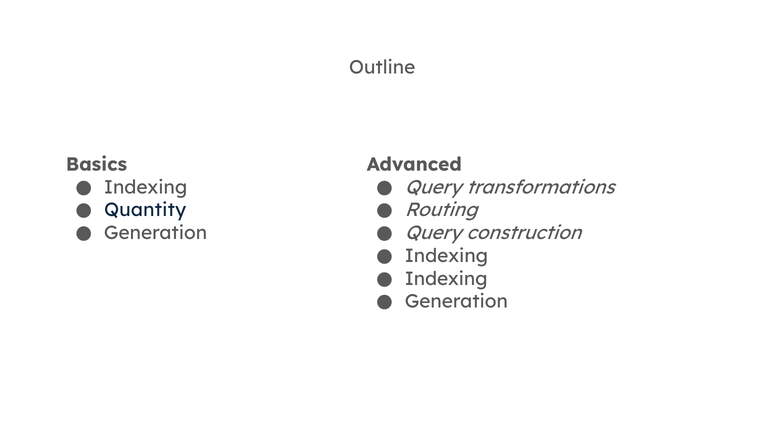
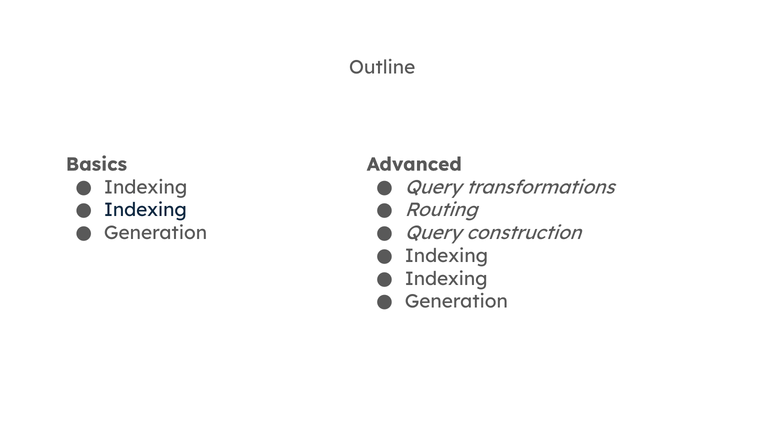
Quantity: Quantity -> Indexing (145, 210)
